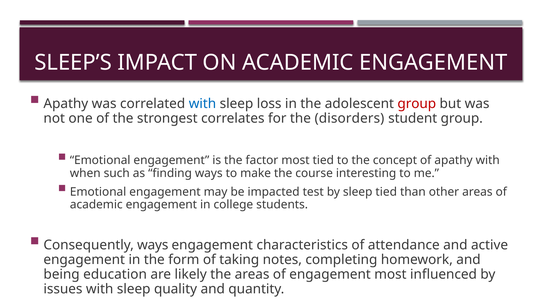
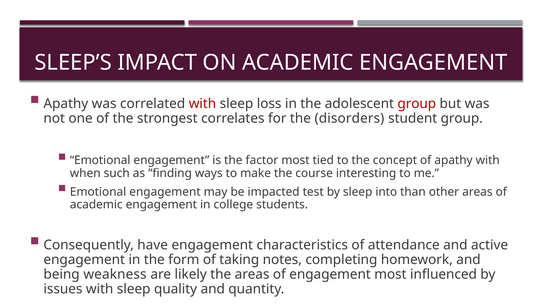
with colour: blue -> red (202, 104)
sleep tied: tied -> into (386, 192)
Consequently ways: ways -> have (153, 245)
education: education -> weakness (115, 274)
